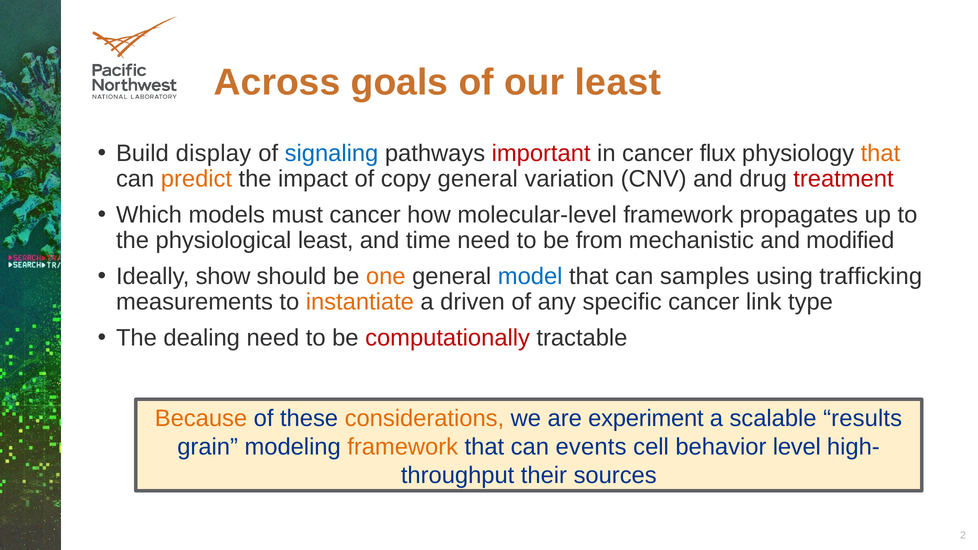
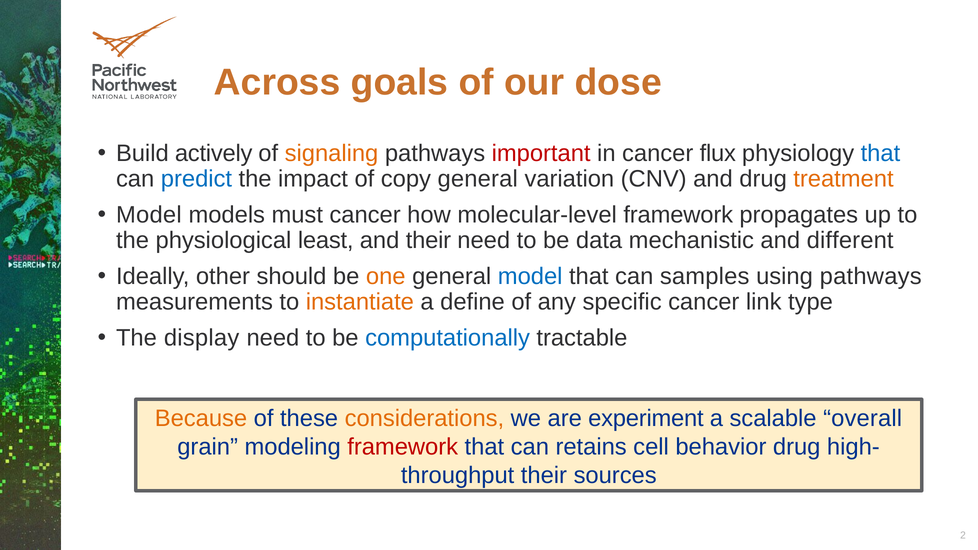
our least: least -> dose (618, 82)
display: display -> actively (214, 153)
signaling colour: blue -> orange (332, 153)
that colour: orange -> blue (880, 153)
predict colour: orange -> blue (196, 179)
treatment colour: red -> orange (843, 179)
Which: Which -> Model (149, 215)
and time: time -> their (429, 240)
from: from -> data (599, 240)
modified: modified -> different (850, 240)
show: show -> other (223, 276)
using trafficking: trafficking -> pathways (871, 276)
driven: driven -> define (473, 302)
dealing: dealing -> display (202, 338)
computationally colour: red -> blue (448, 338)
results: results -> overall (863, 418)
framework colour: orange -> red (403, 447)
events: events -> retains (591, 447)
behavior level: level -> drug (797, 447)
